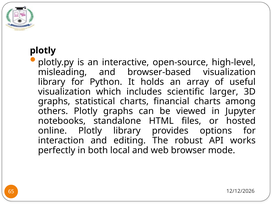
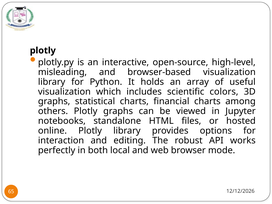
larger: larger -> colors (224, 92)
